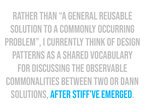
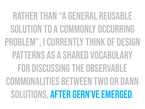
stiff’ve: stiff’ve -> gern’ve (86, 94)
